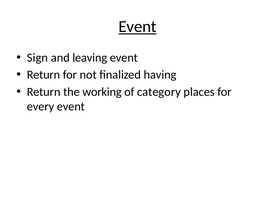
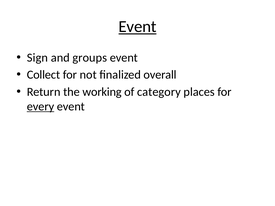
leaving: leaving -> groups (90, 58)
Return: Return -> Collect (43, 75)
having: having -> overall (160, 75)
every underline: none -> present (40, 107)
